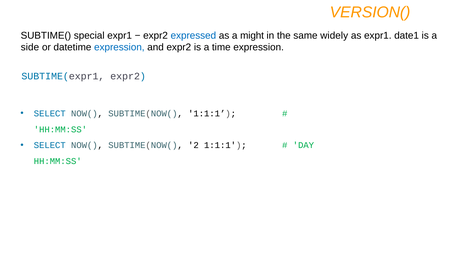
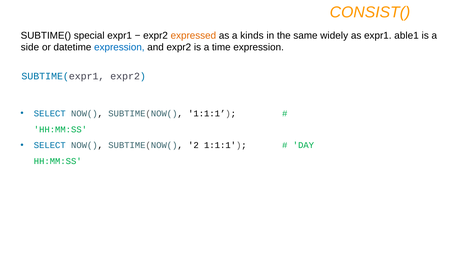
VERSION(: VERSION( -> CONSIST( (370, 12)
expressed colour: blue -> orange (193, 36)
might: might -> kinds (252, 36)
date1: date1 -> able1 (407, 36)
